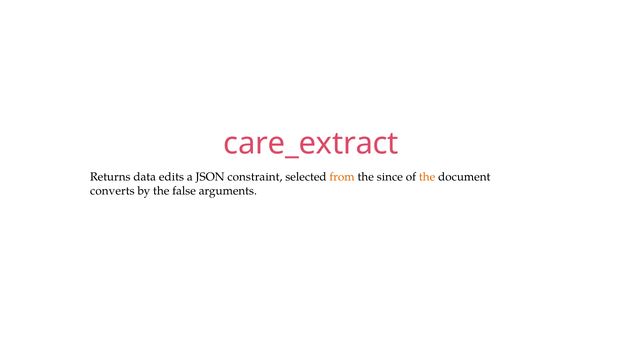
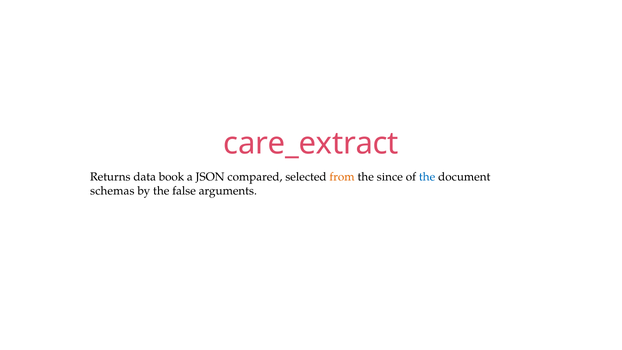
edits: edits -> book (172, 177)
constraint: constraint -> compared (255, 177)
the colour: orange -> blue (427, 177)
converts: converts -> schemas (112, 191)
